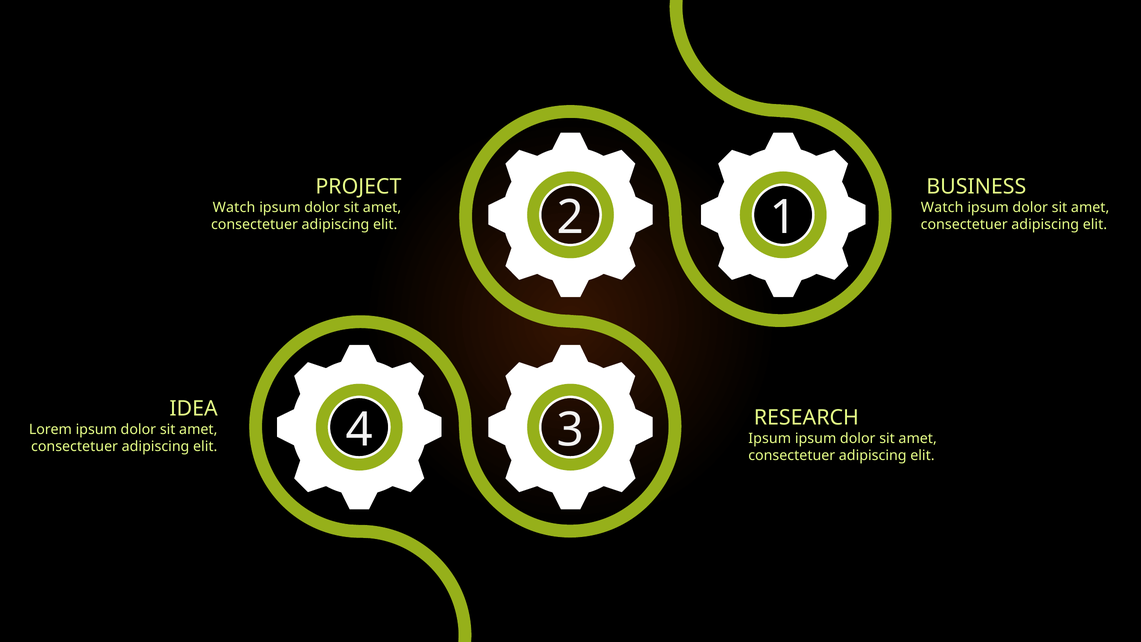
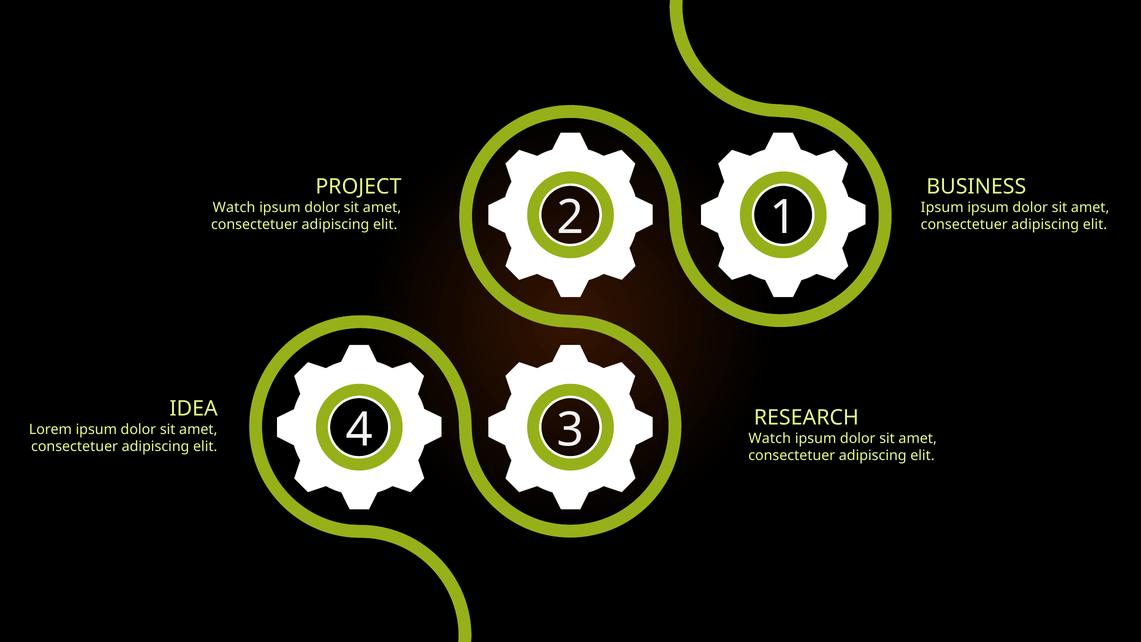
Watch: Watch -> Ipsum (942, 207)
Ipsum: Ipsum -> Watch (770, 438)
